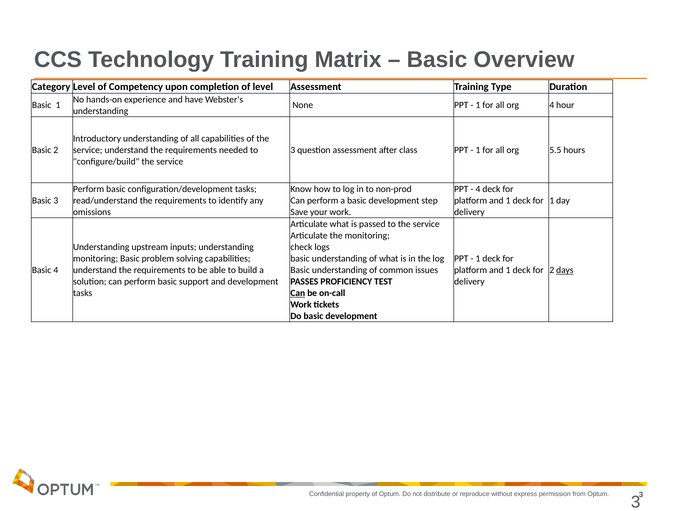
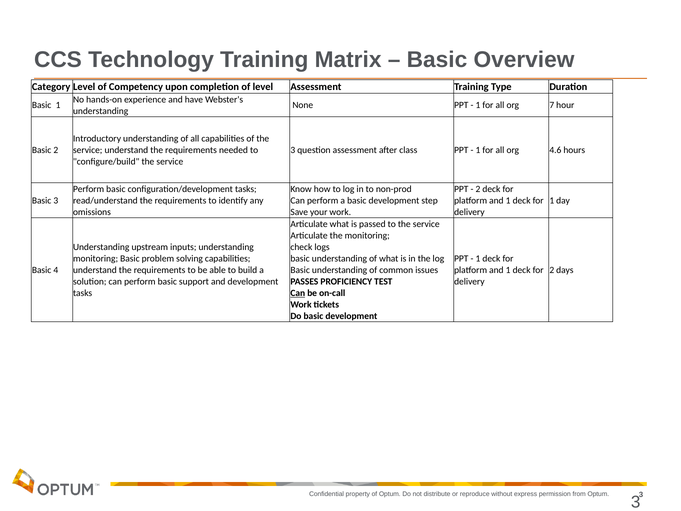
org 4: 4 -> 7 (552, 105)
5.5: 5.5 -> 4.6 (555, 150)
4: 4 -> 2 (478, 189)
days underline: present -> none (565, 270)
